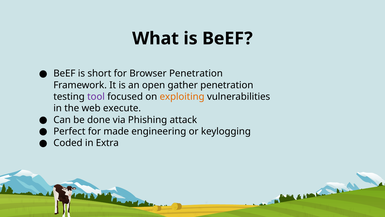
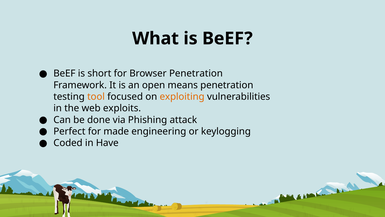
gather: gather -> means (183, 85)
tool colour: purple -> orange (96, 96)
execute: execute -> exploits (122, 108)
Extra: Extra -> Have (107, 143)
